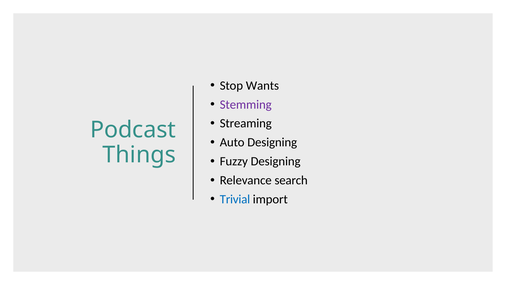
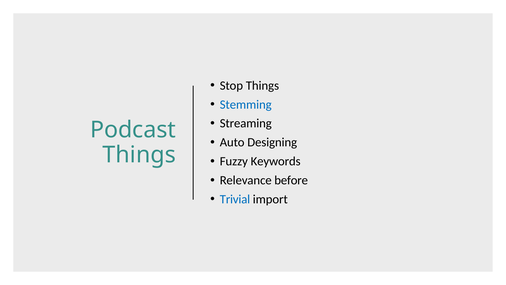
Stop Wants: Wants -> Things (262, 85)
Stemming colour: purple -> blue (246, 104)
Fuzzy Designing: Designing -> Keywords (276, 161)
search: search -> before (291, 180)
